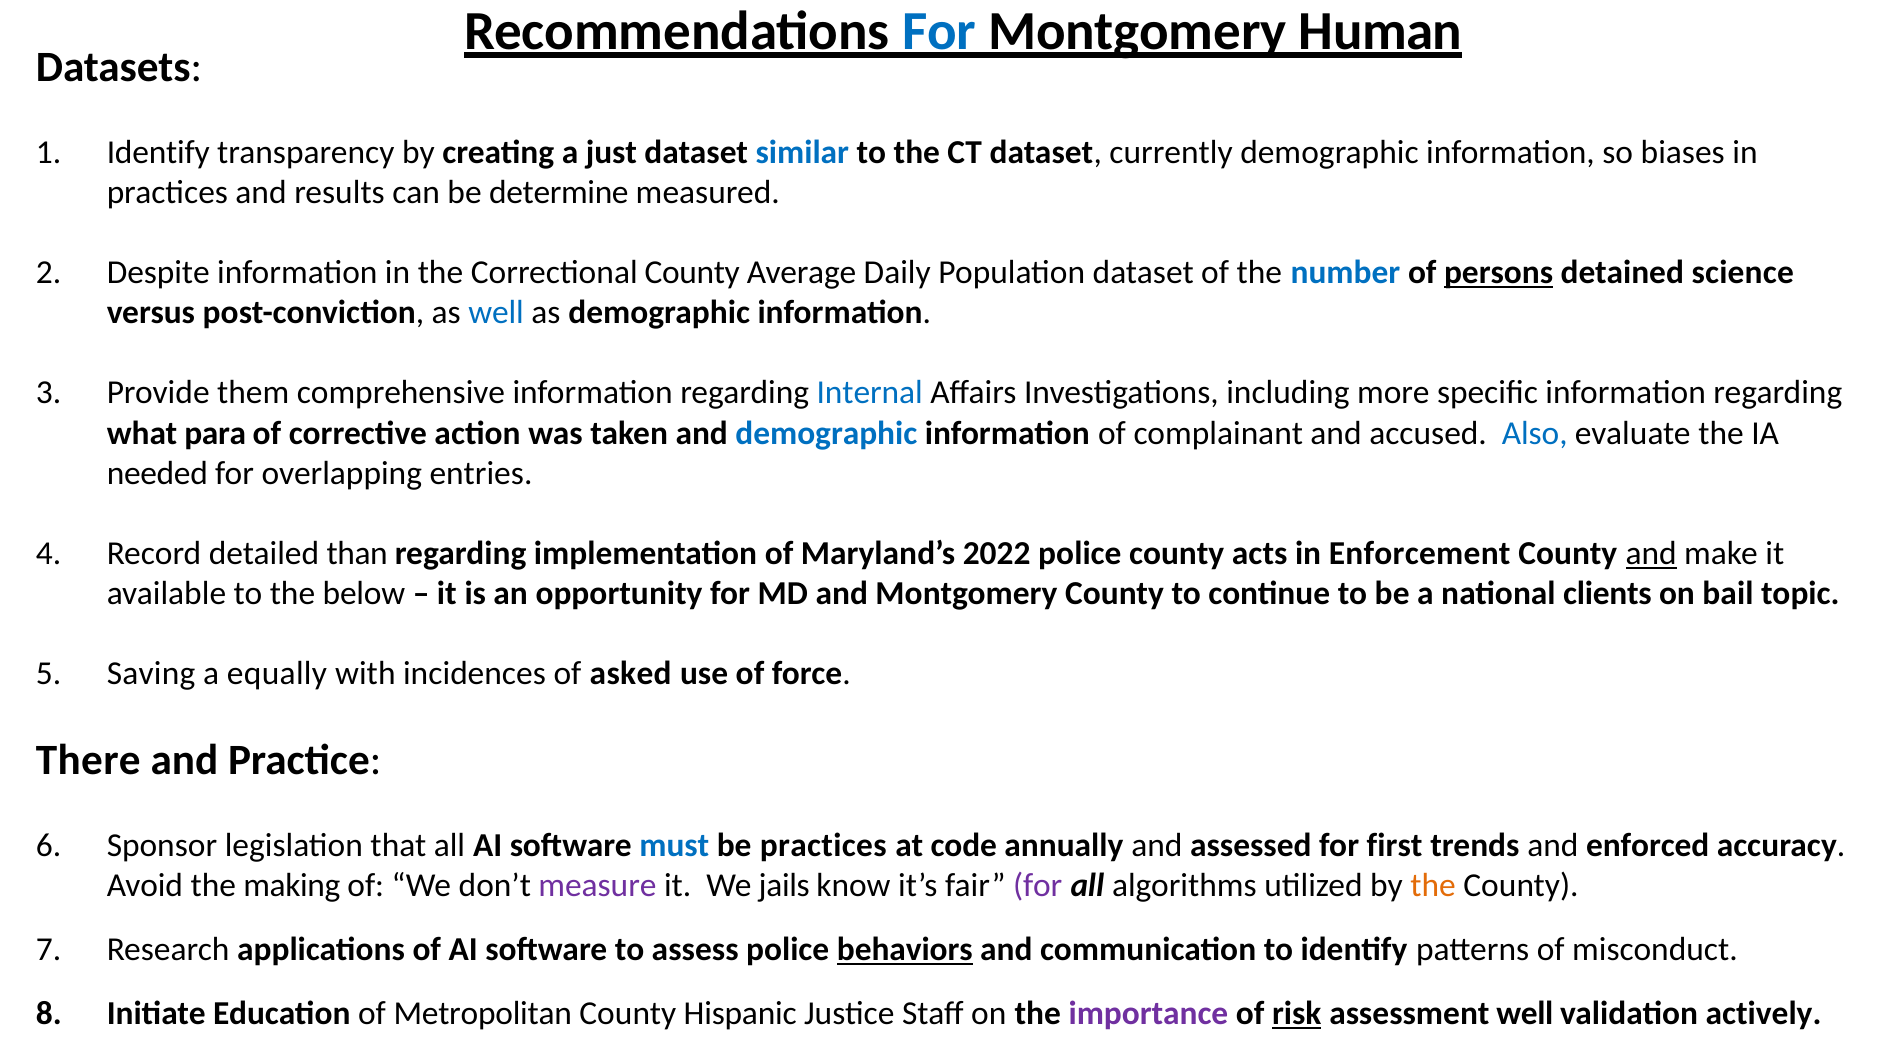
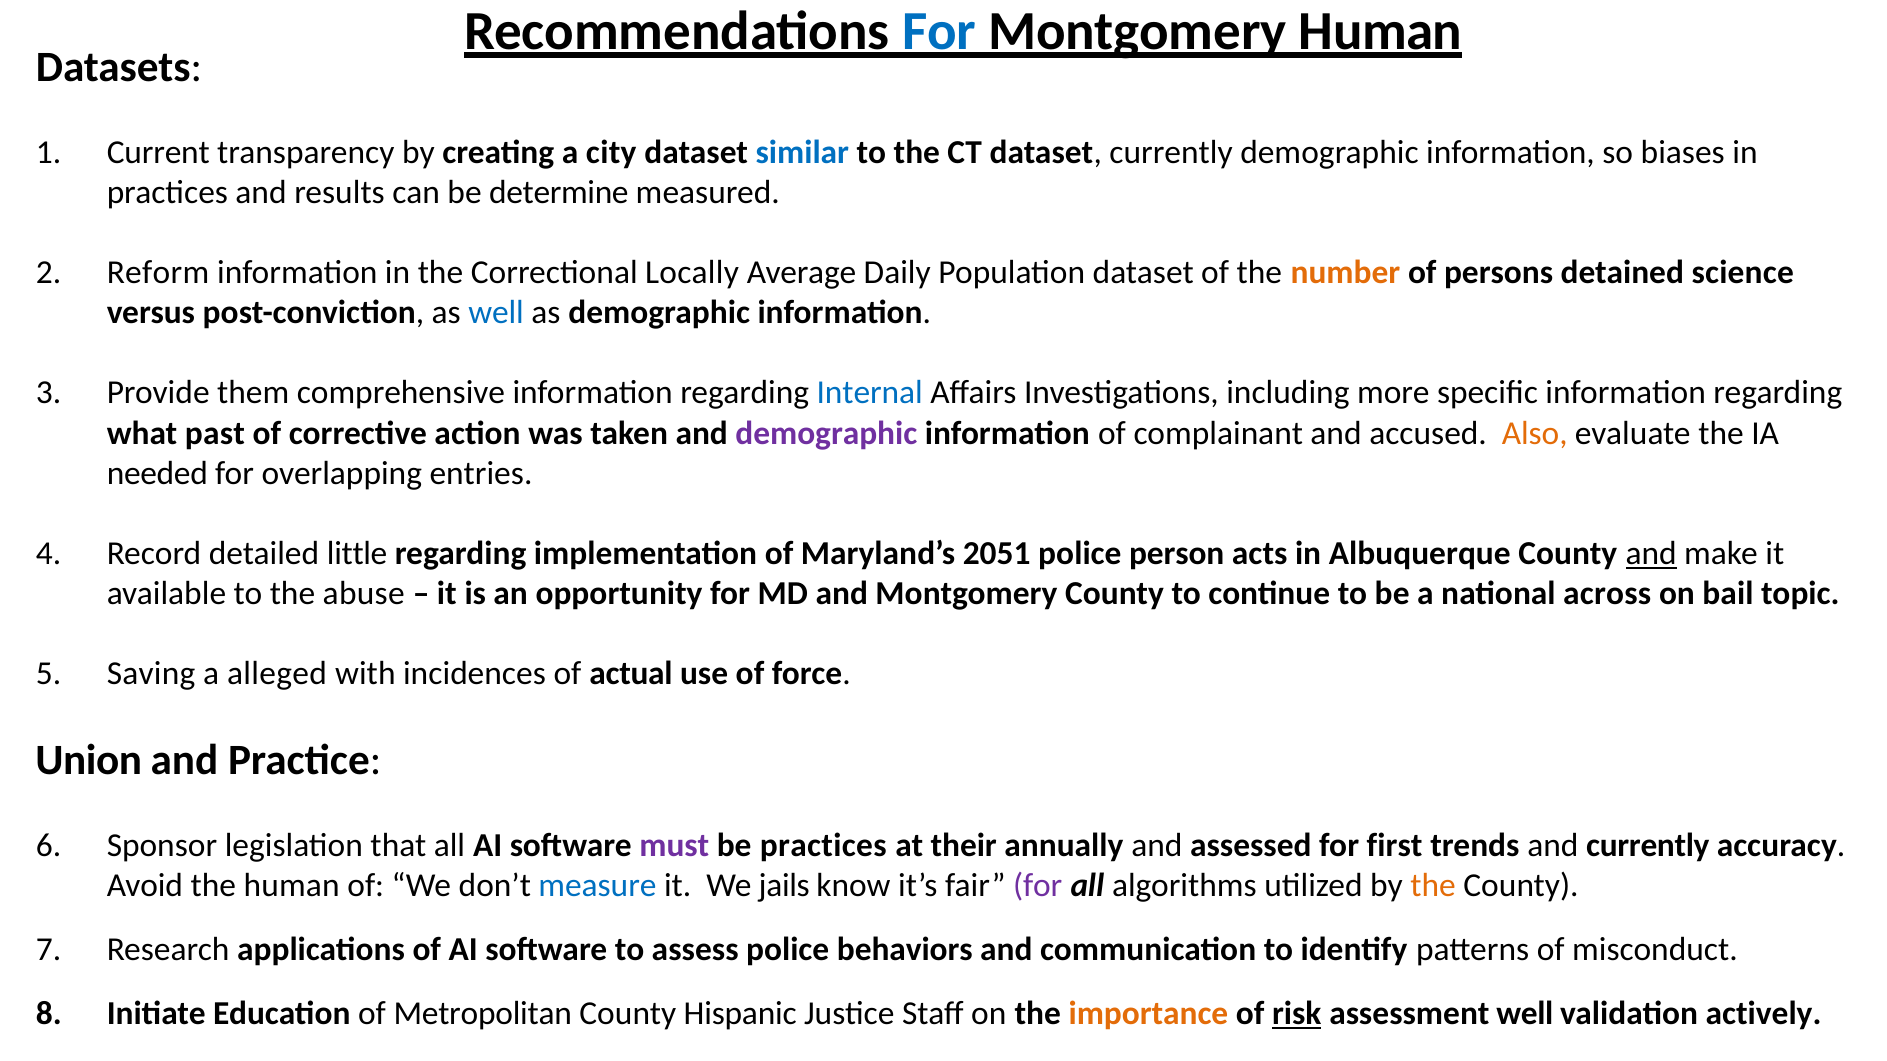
Identify: Identify -> Current (158, 152)
just: just -> city (611, 152)
Despite: Despite -> Reform (158, 273)
Correctional County: County -> Locally (692, 273)
number colour: blue -> orange (1345, 273)
persons underline: present -> none (1499, 273)
para: para -> past (215, 433)
demographic colour: blue -> purple (826, 433)
Also colour: blue -> orange (1535, 433)
than: than -> little (357, 554)
2022: 2022 -> 2051 (997, 554)
police county: county -> person (1177, 554)
Enforcement: Enforcement -> Albuquerque (1420, 554)
below: below -> abuse (364, 594)
clients: clients -> across (1607, 594)
equally: equally -> alleged (277, 674)
asked: asked -> actual (631, 674)
There: There -> Union (89, 761)
must colour: blue -> purple (674, 846)
code: code -> their (964, 846)
and enforced: enforced -> currently (1648, 846)
the making: making -> human (292, 886)
measure colour: purple -> blue (597, 886)
behaviors underline: present -> none (905, 950)
importance colour: purple -> orange (1148, 1014)
